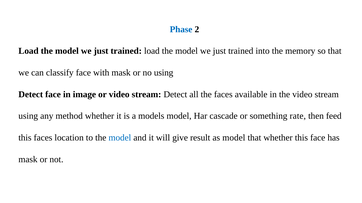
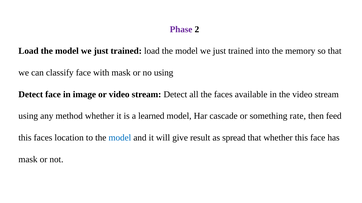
Phase colour: blue -> purple (181, 29)
models: models -> learned (151, 116)
as model: model -> spread (234, 138)
